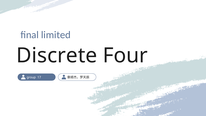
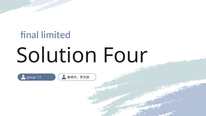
Discrete: Discrete -> Solution (57, 55)
